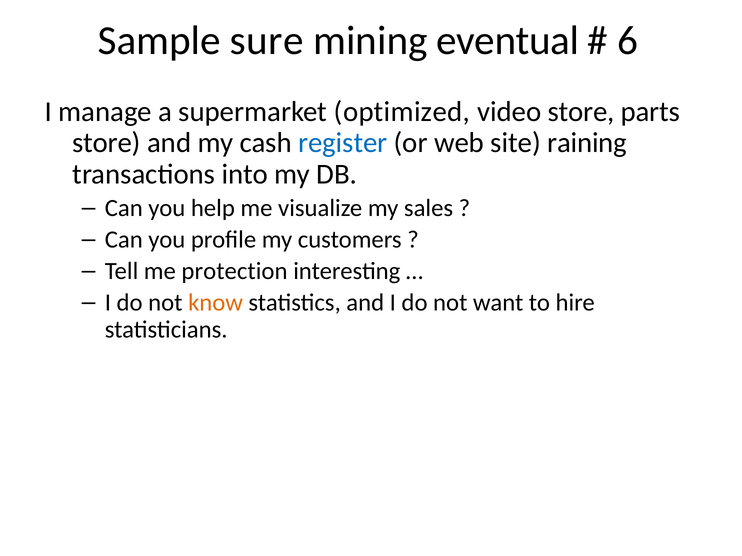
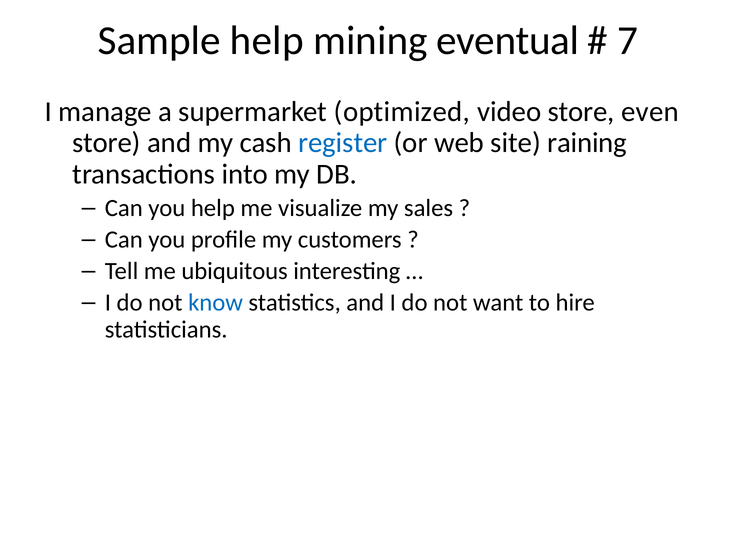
Sample sure: sure -> help (267, 41)
6: 6 -> 7 (628, 41)
parts: parts -> even (650, 112)
protection: protection -> ubiquitous (235, 271)
know colour: orange -> blue (216, 303)
